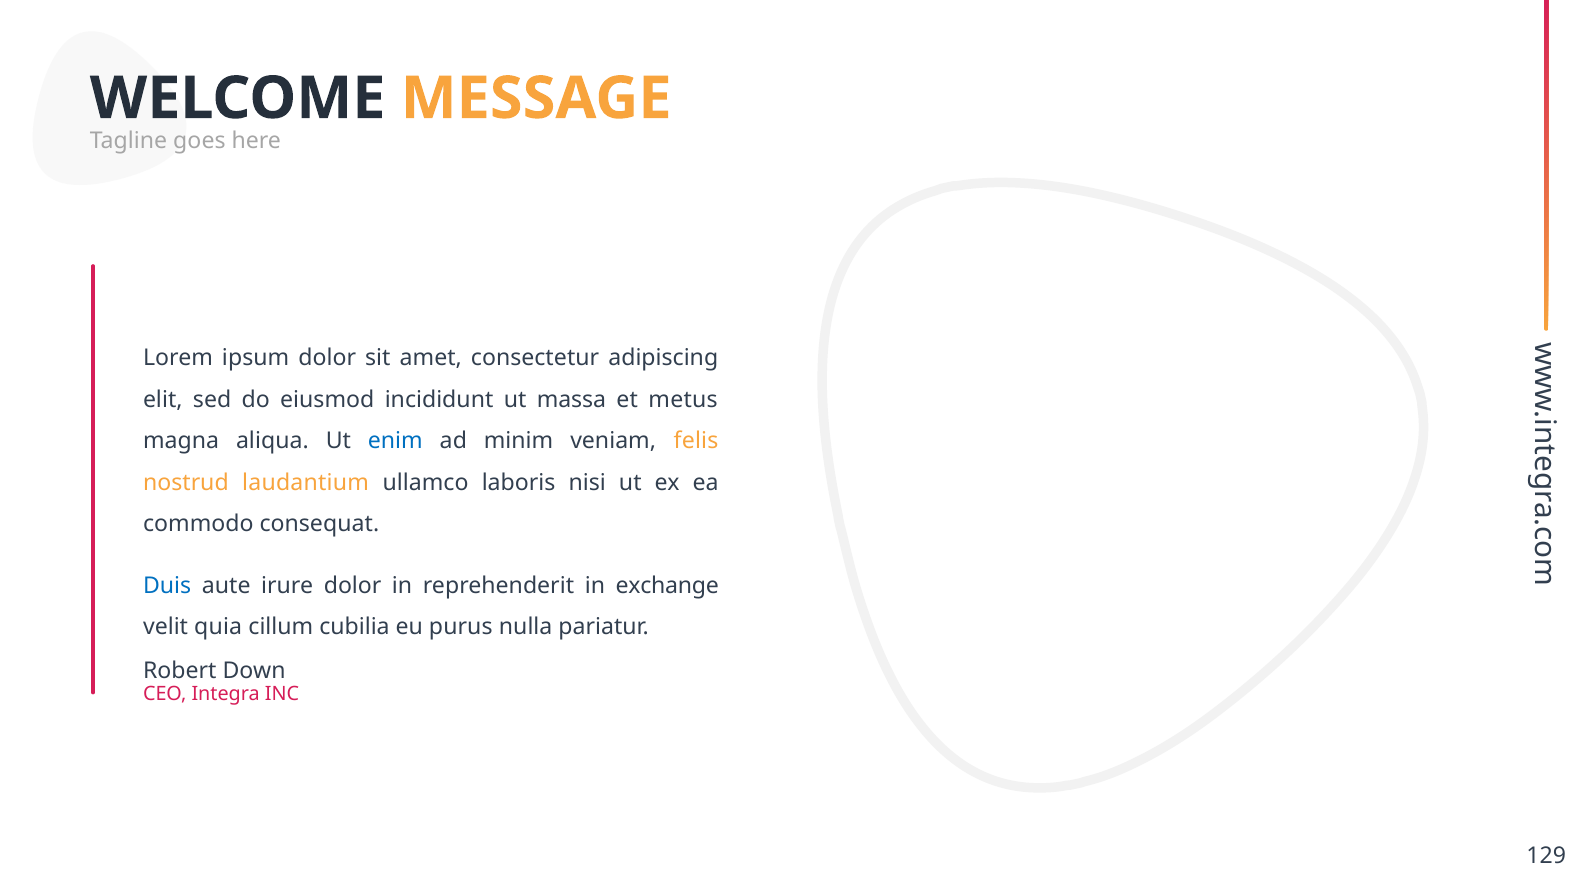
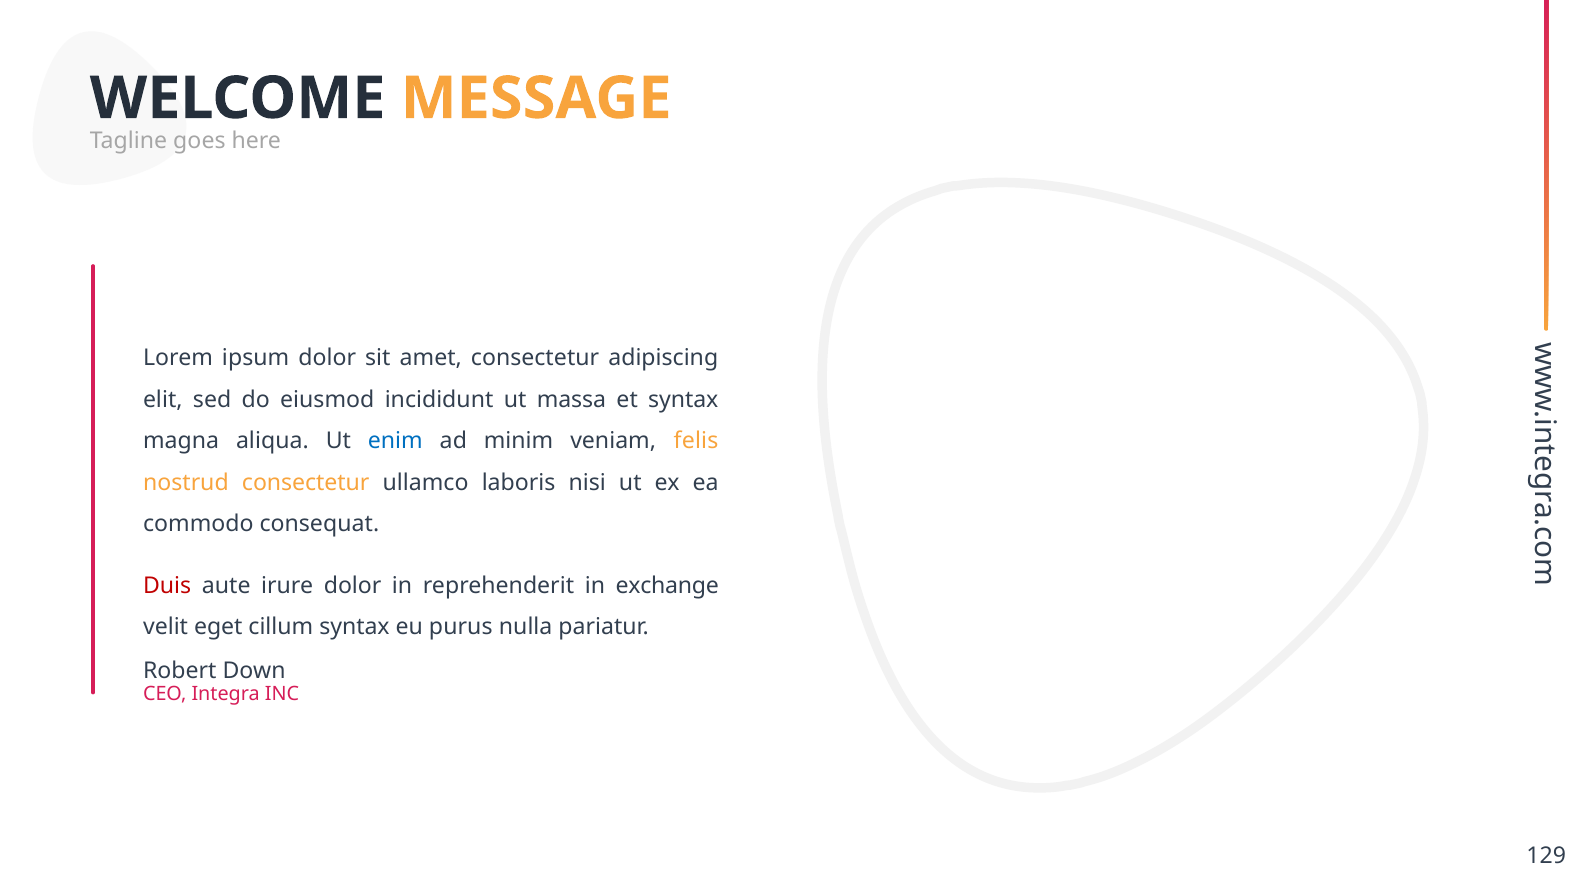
et metus: metus -> syntax (683, 400)
nostrud laudantium: laudantium -> consectetur (306, 483)
Duis colour: blue -> red (167, 586)
quia: quia -> eget (218, 627)
cillum cubilia: cubilia -> syntax (354, 627)
